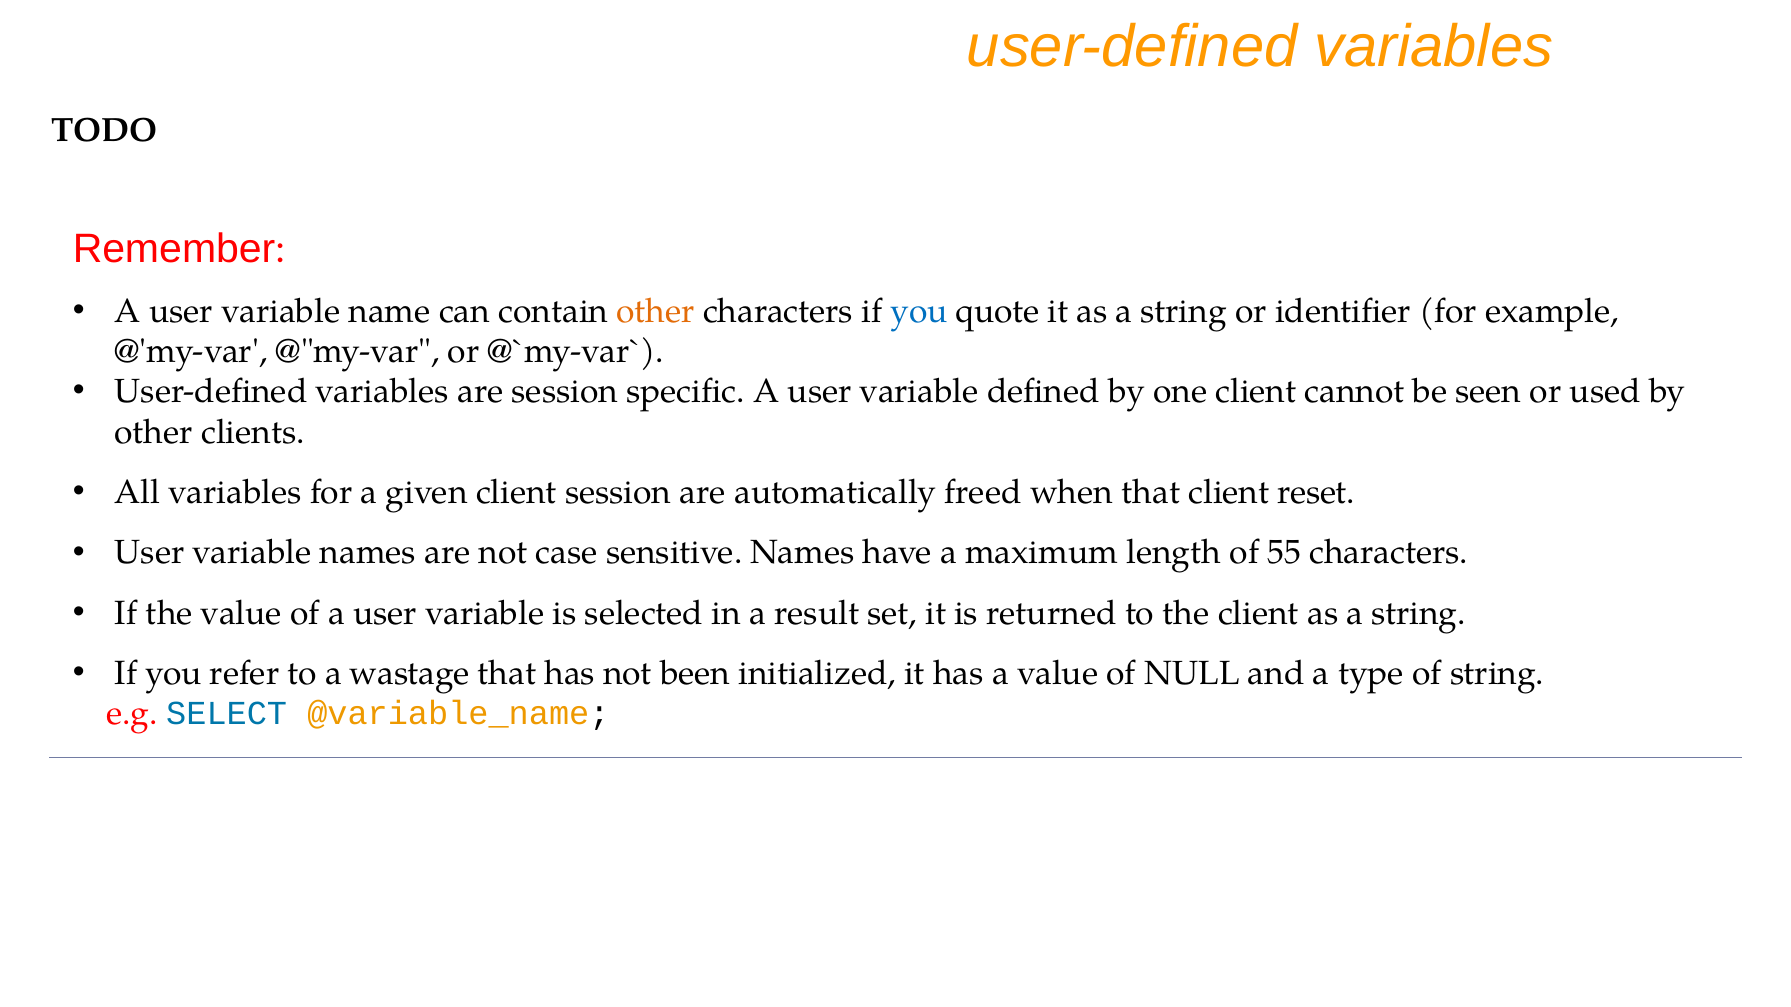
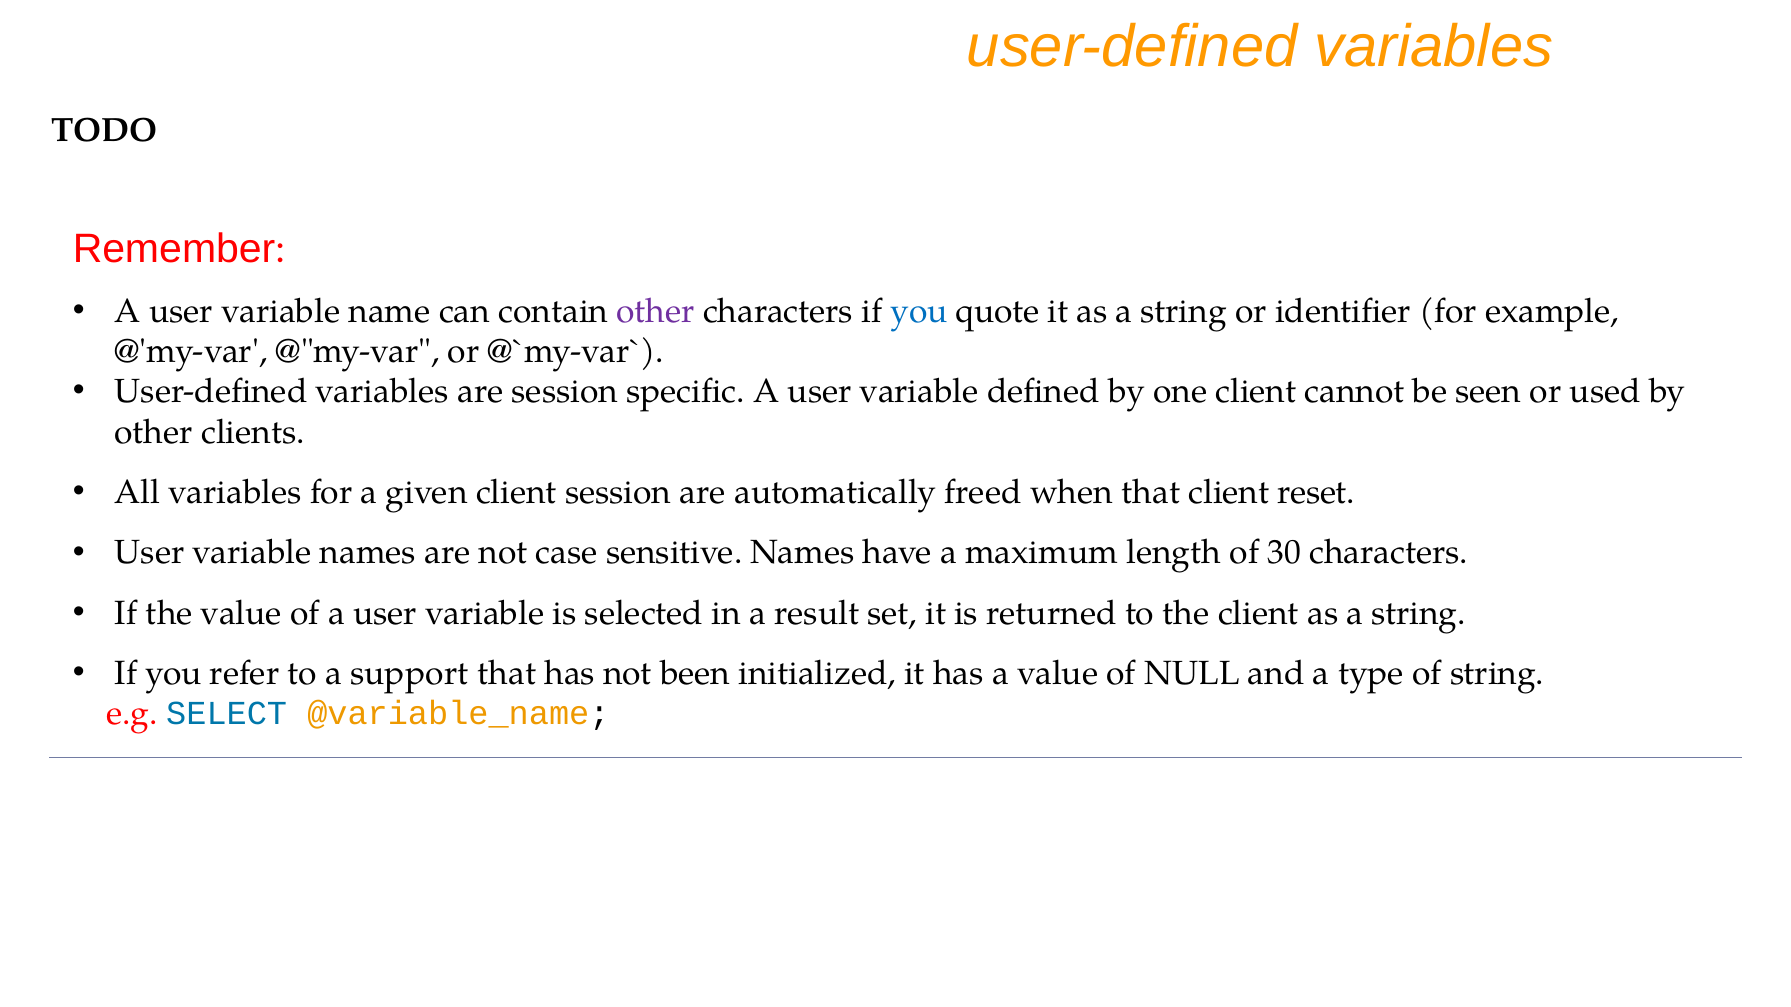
other colour: orange -> purple (656, 311)
55: 55 -> 30 (1284, 553)
wastage: wastage -> support (409, 674)
